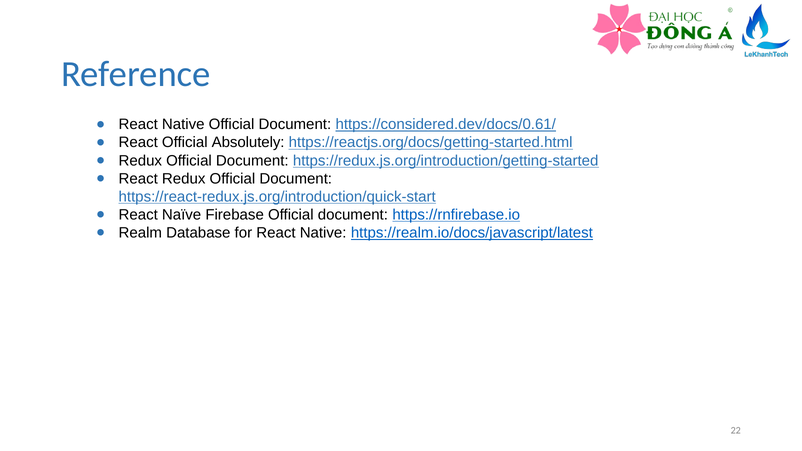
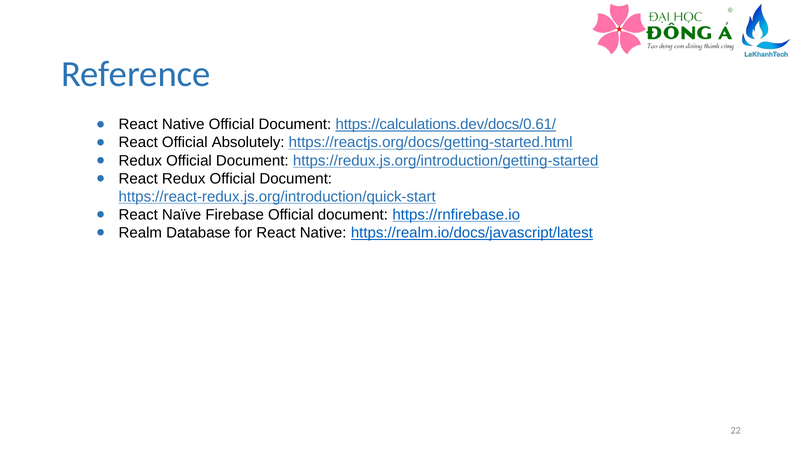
https://considered.dev/docs/0.61/: https://considered.dev/docs/0.61/ -> https://calculations.dev/docs/0.61/ (446, 125)
